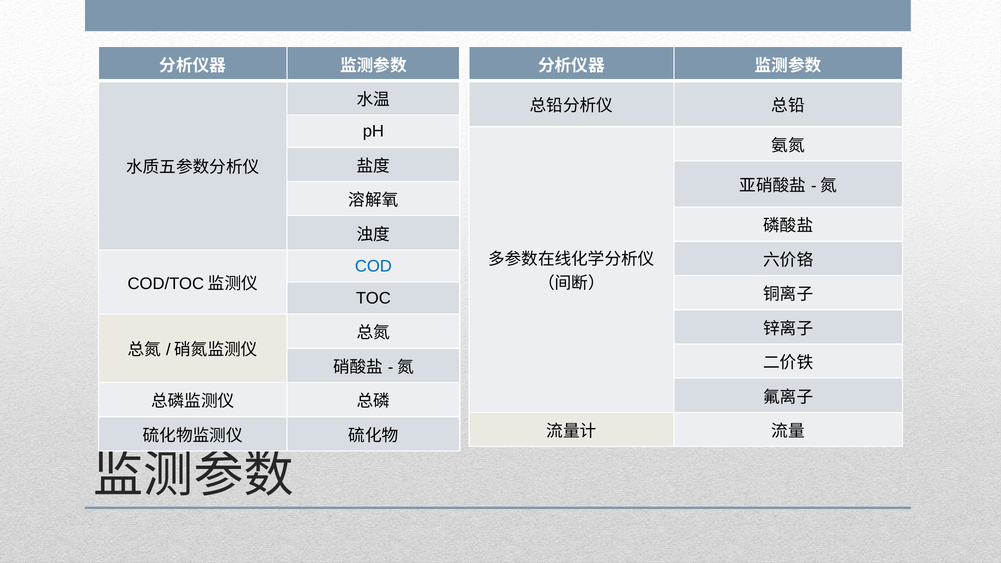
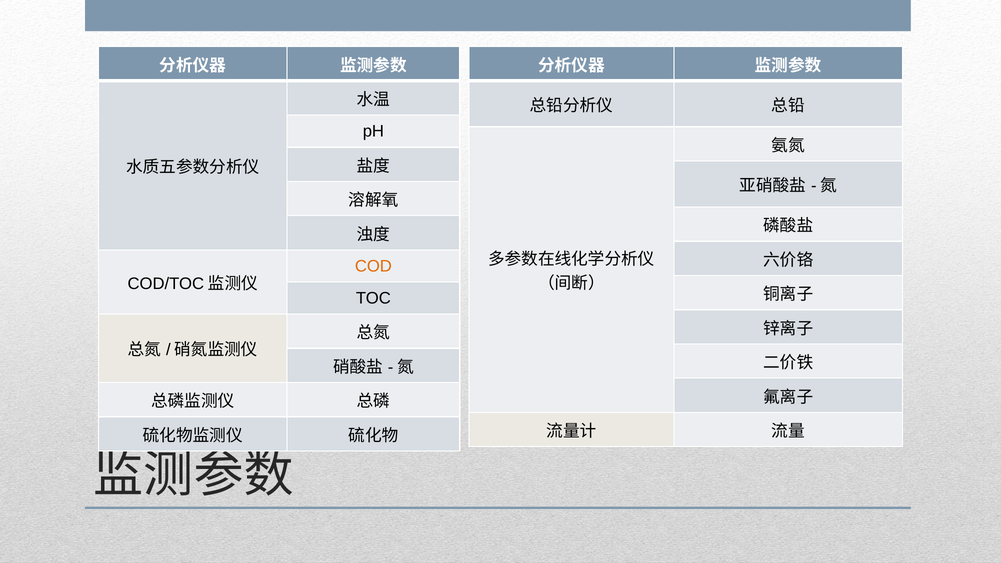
COD colour: blue -> orange (373, 266)
